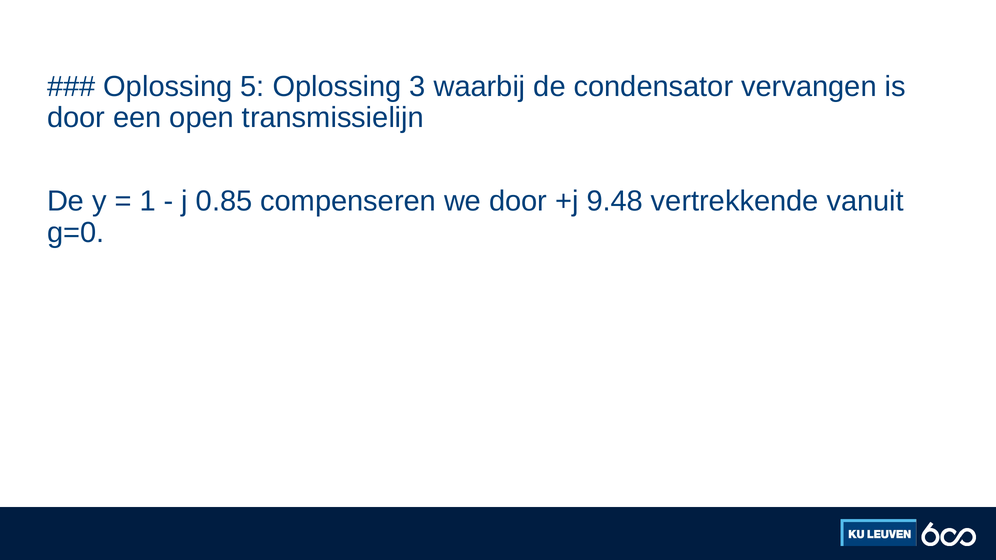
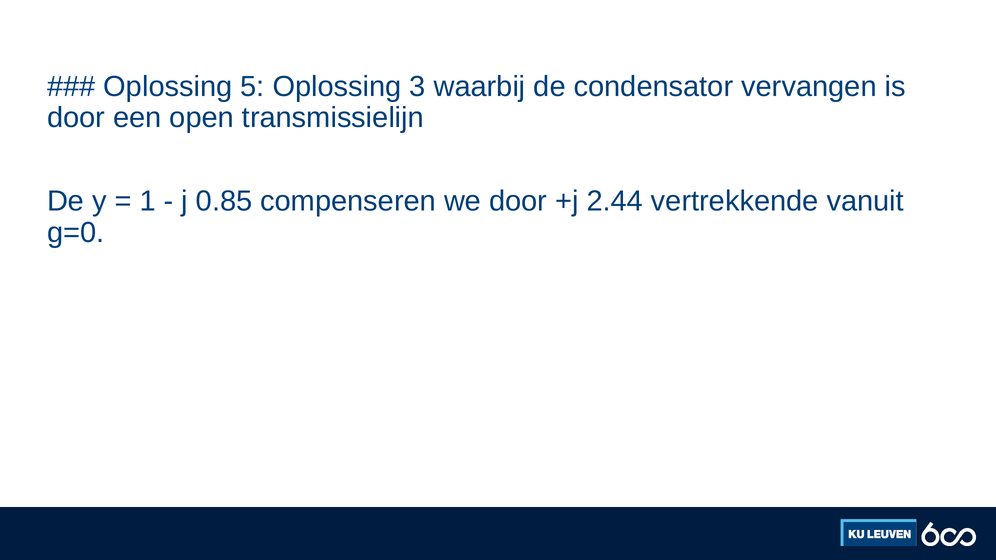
9.48: 9.48 -> 2.44 (615, 201)
